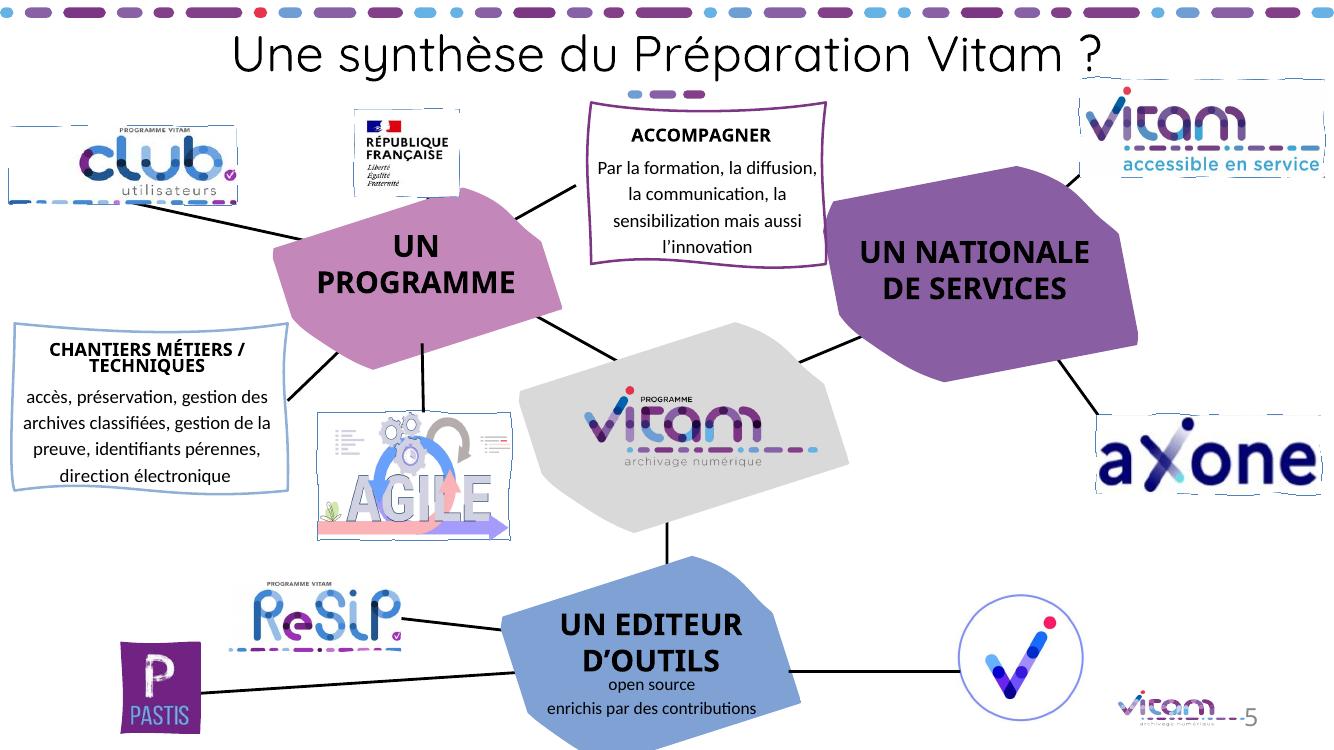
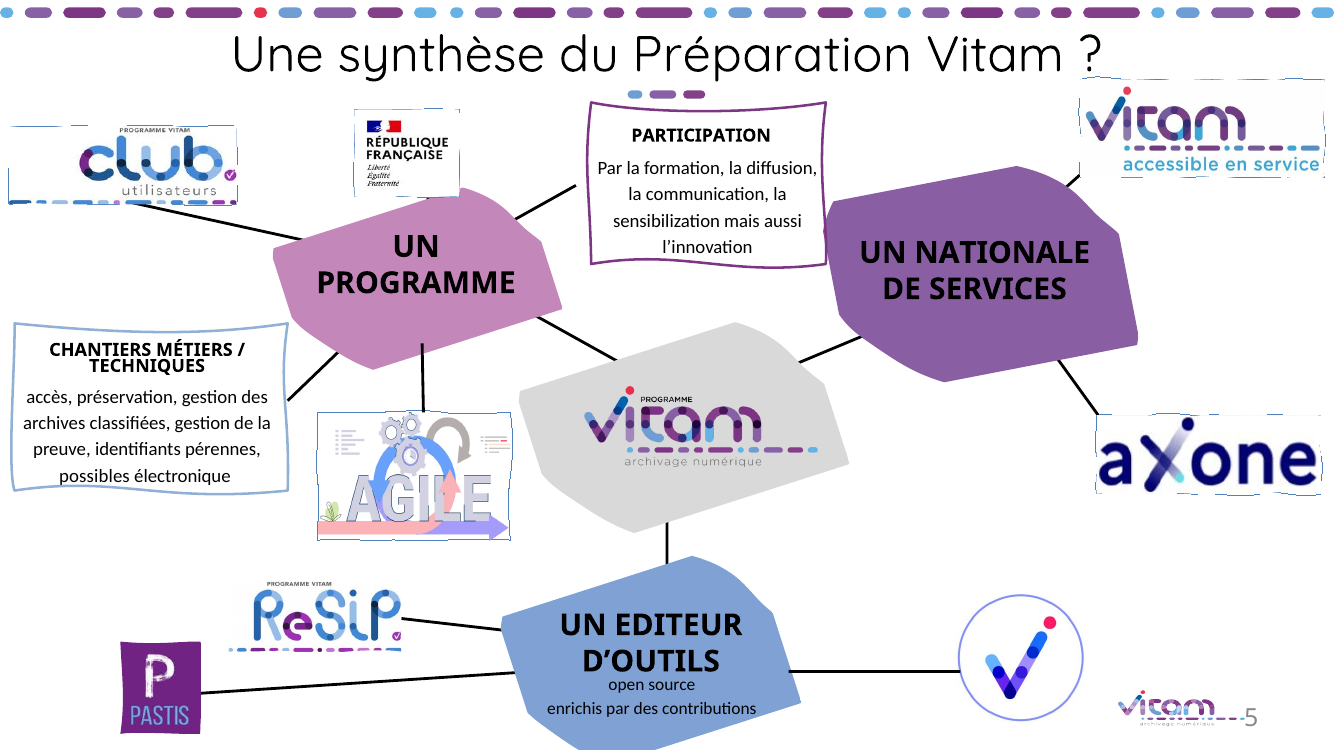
ACCOMPAGNER: ACCOMPAGNER -> PARTICIPATION (701, 136)
direction: direction -> possibles (95, 476)
